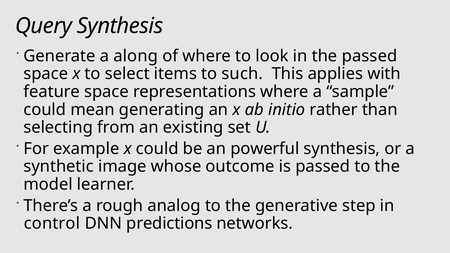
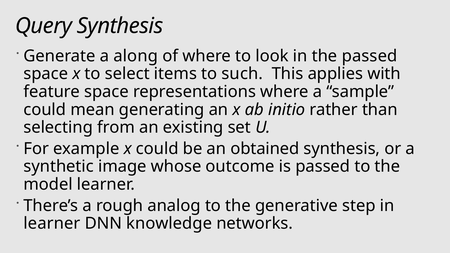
powerful: powerful -> obtained (265, 149)
control: control -> learner (52, 223)
predictions: predictions -> knowledge (169, 223)
